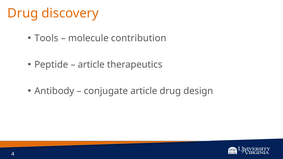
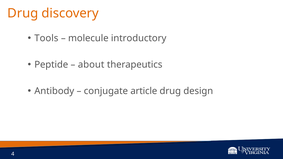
contribution: contribution -> introductory (139, 38)
article: article -> about (91, 65)
